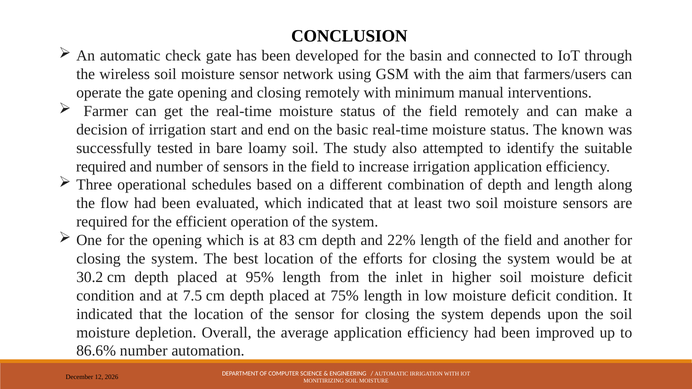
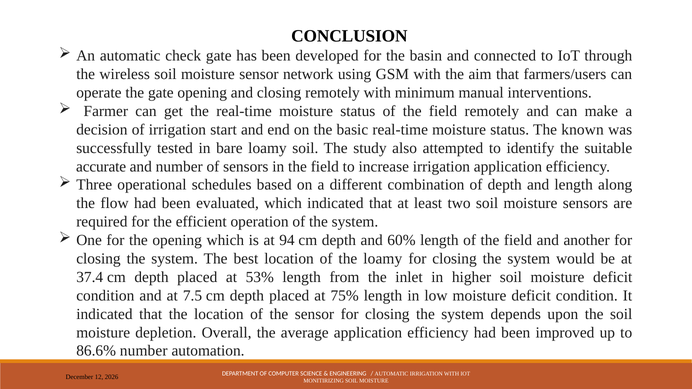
required: required -> accurate (101, 167)
83: 83 -> 94 (287, 240)
22%: 22% -> 60% (401, 240)
the efforts: efforts -> loamy (383, 259)
30.2: 30.2 -> 37.4 (90, 277)
95%: 95% -> 53% (260, 277)
